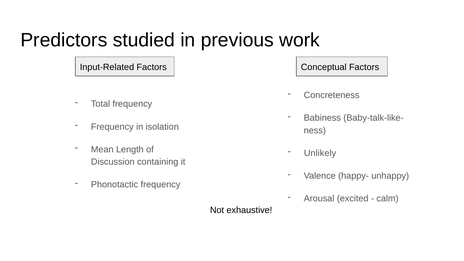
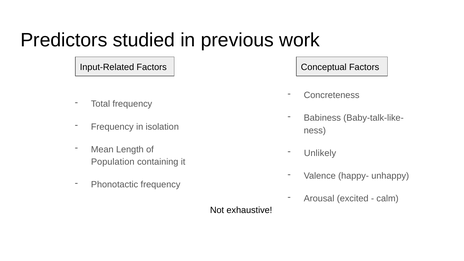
Discussion: Discussion -> Population (113, 162)
